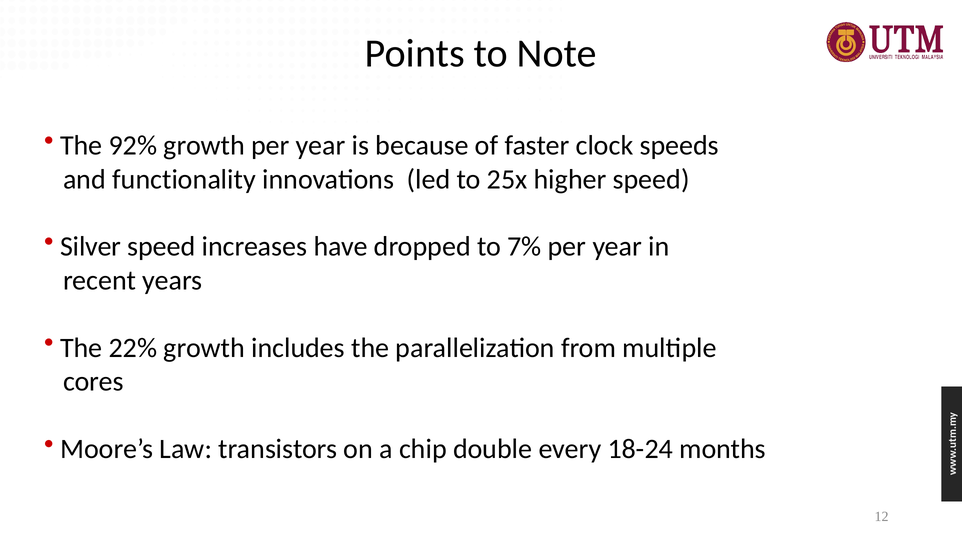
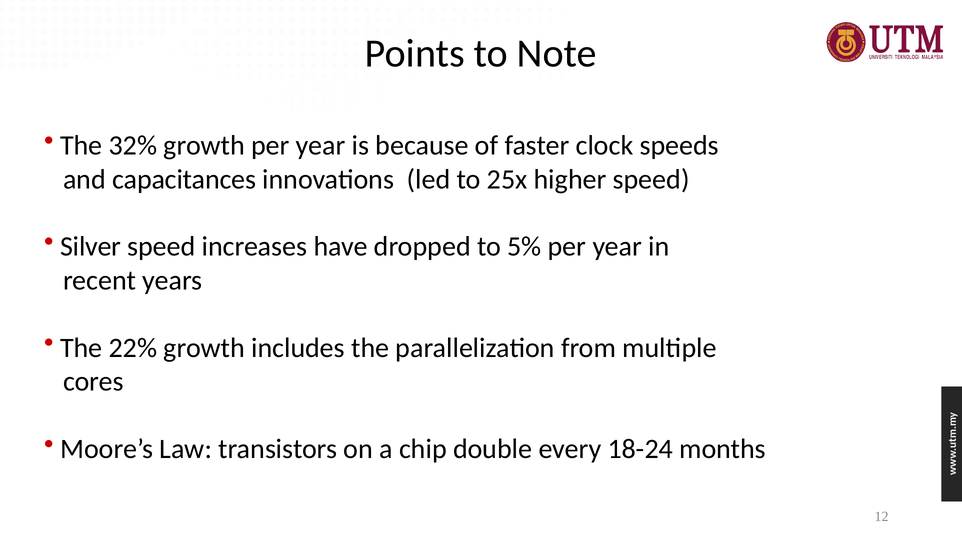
92%: 92% -> 32% (133, 146)
functionality: functionality -> capacitances (184, 179)
7%: 7% -> 5% (524, 247)
